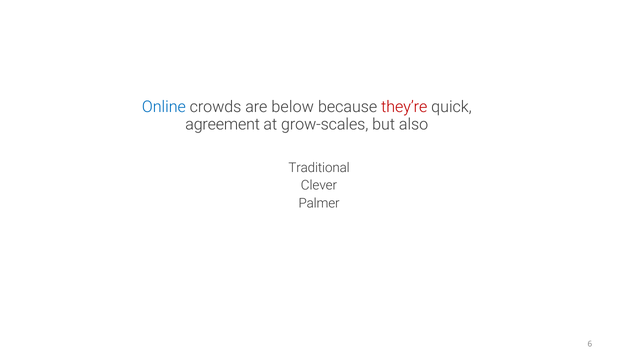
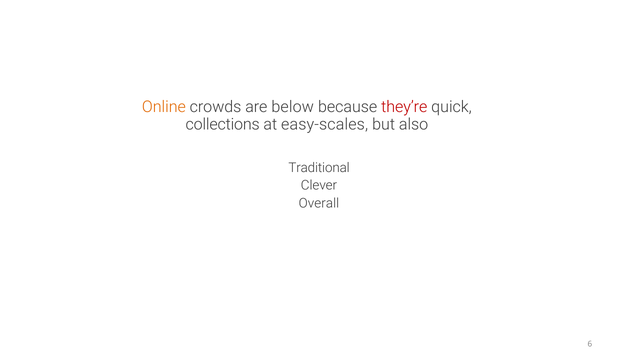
Online colour: blue -> orange (164, 107)
agreement: agreement -> collections (223, 124)
grow-scales: grow-scales -> easy-scales (325, 124)
Palmer: Palmer -> Overall (319, 203)
